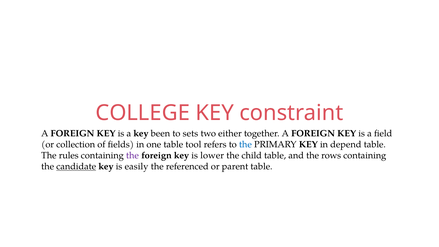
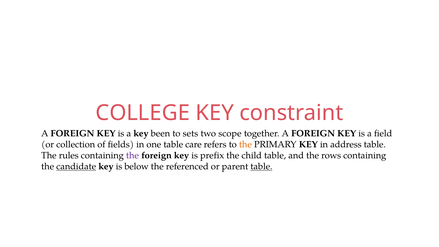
either: either -> scope (230, 134)
tool: tool -> care (194, 145)
the colour: blue -> orange (245, 145)
depend: depend -> address (346, 145)
lower: lower -> prefix (212, 156)
easily: easily -> below (137, 167)
table underline: none -> present (261, 167)
